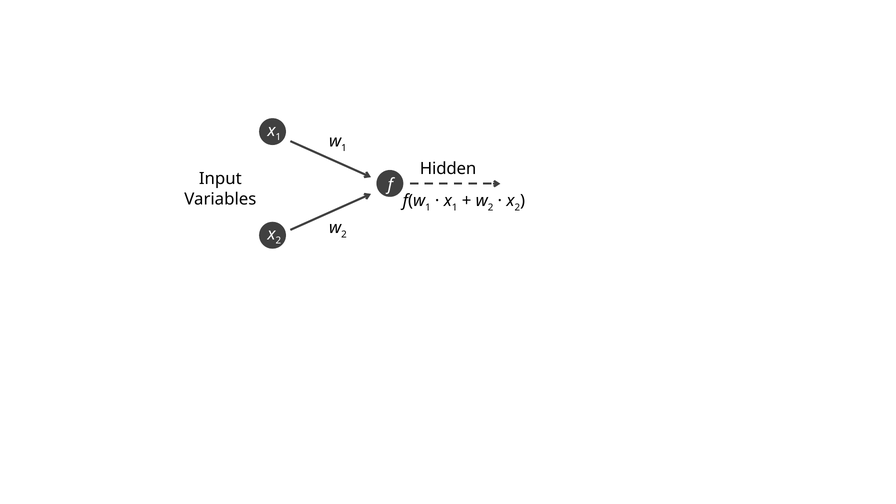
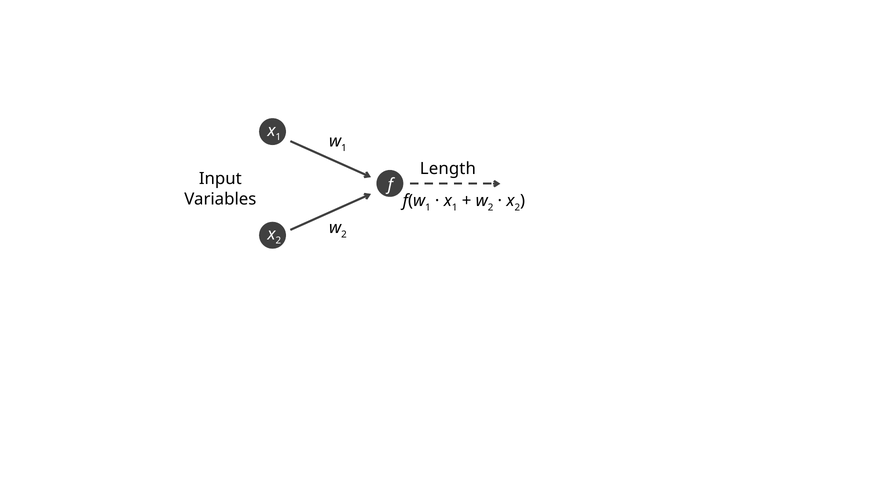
Hidden: Hidden -> Length (448, 168)
